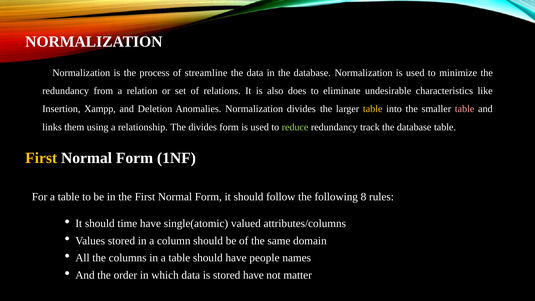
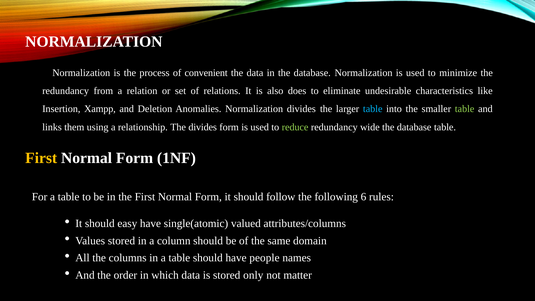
streamline: streamline -> convenient (206, 73)
table colour: yellow -> light blue (373, 109)
table colour: pink -> light green (465, 109)
track: track -> wide (370, 127)
8: 8 -> 6 (364, 197)
time: time -> easy (127, 223)
stored have: have -> only (253, 275)
